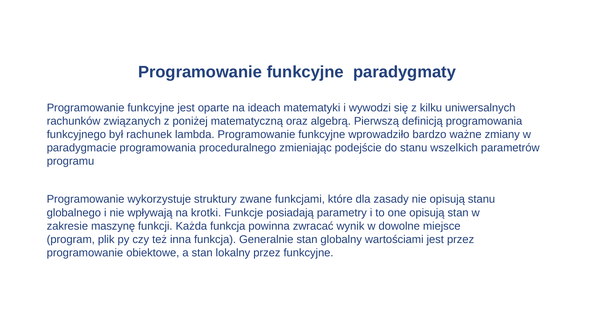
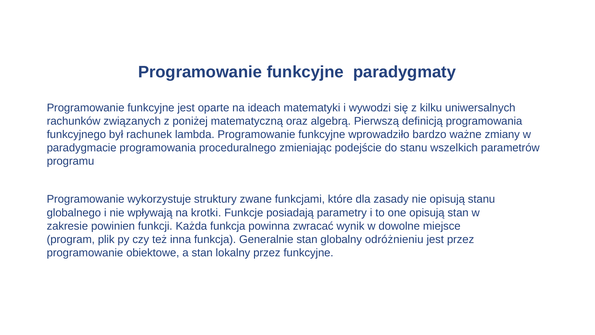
maszynę: maszynę -> powinien (113, 226)
wartościami: wartościami -> odróżnieniu (394, 239)
